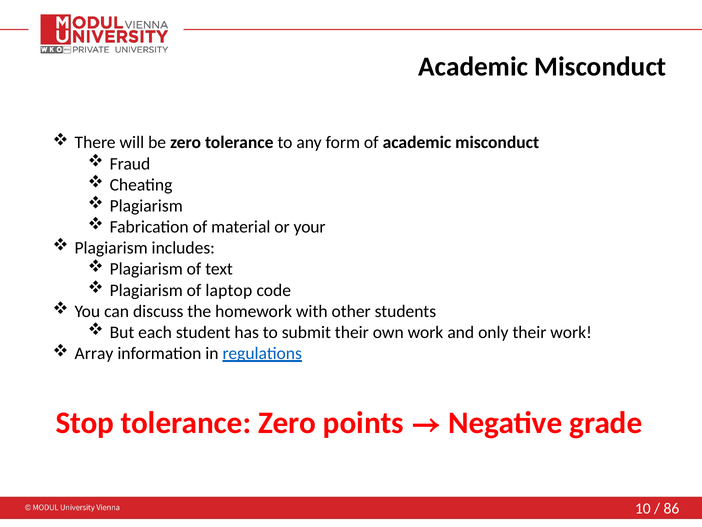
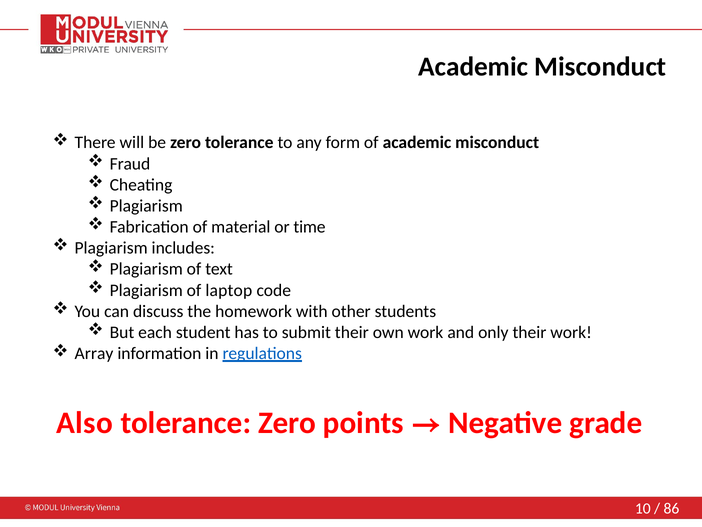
your: your -> time (310, 227)
Stop: Stop -> Also (85, 423)
